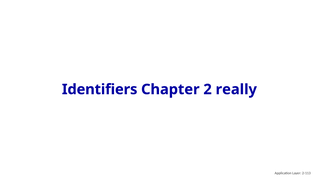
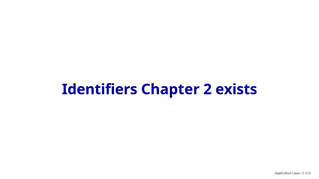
really: really -> exists (236, 90)
